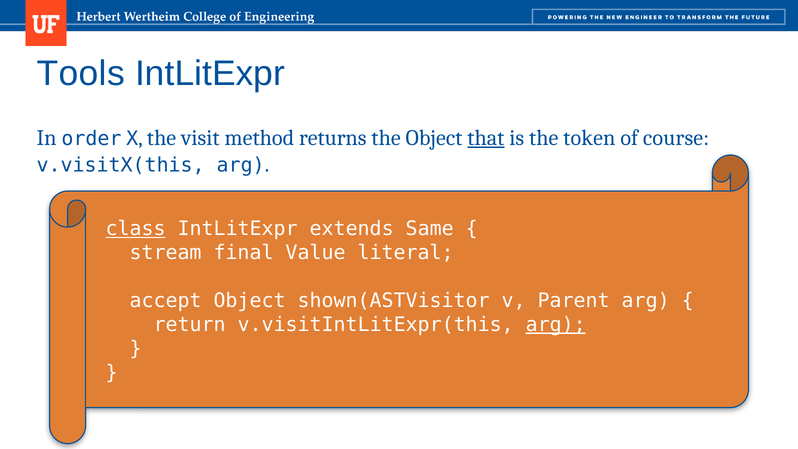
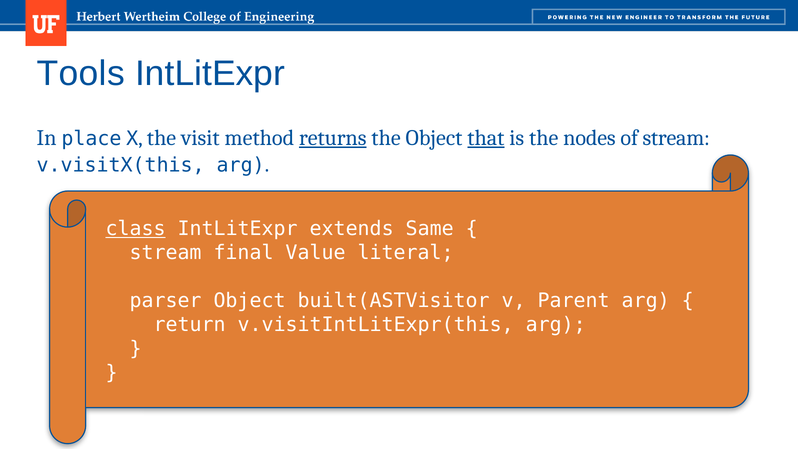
order: order -> place (91, 138)
returns underline: none -> present (333, 138)
token: token -> nodes (589, 138)
of course: course -> stream (676, 138)
accept: accept -> parser (166, 301)
shown(ASTVisitor: shown(ASTVisitor -> built(ASTVisitor (394, 301)
arg underline: present -> none (556, 325)
